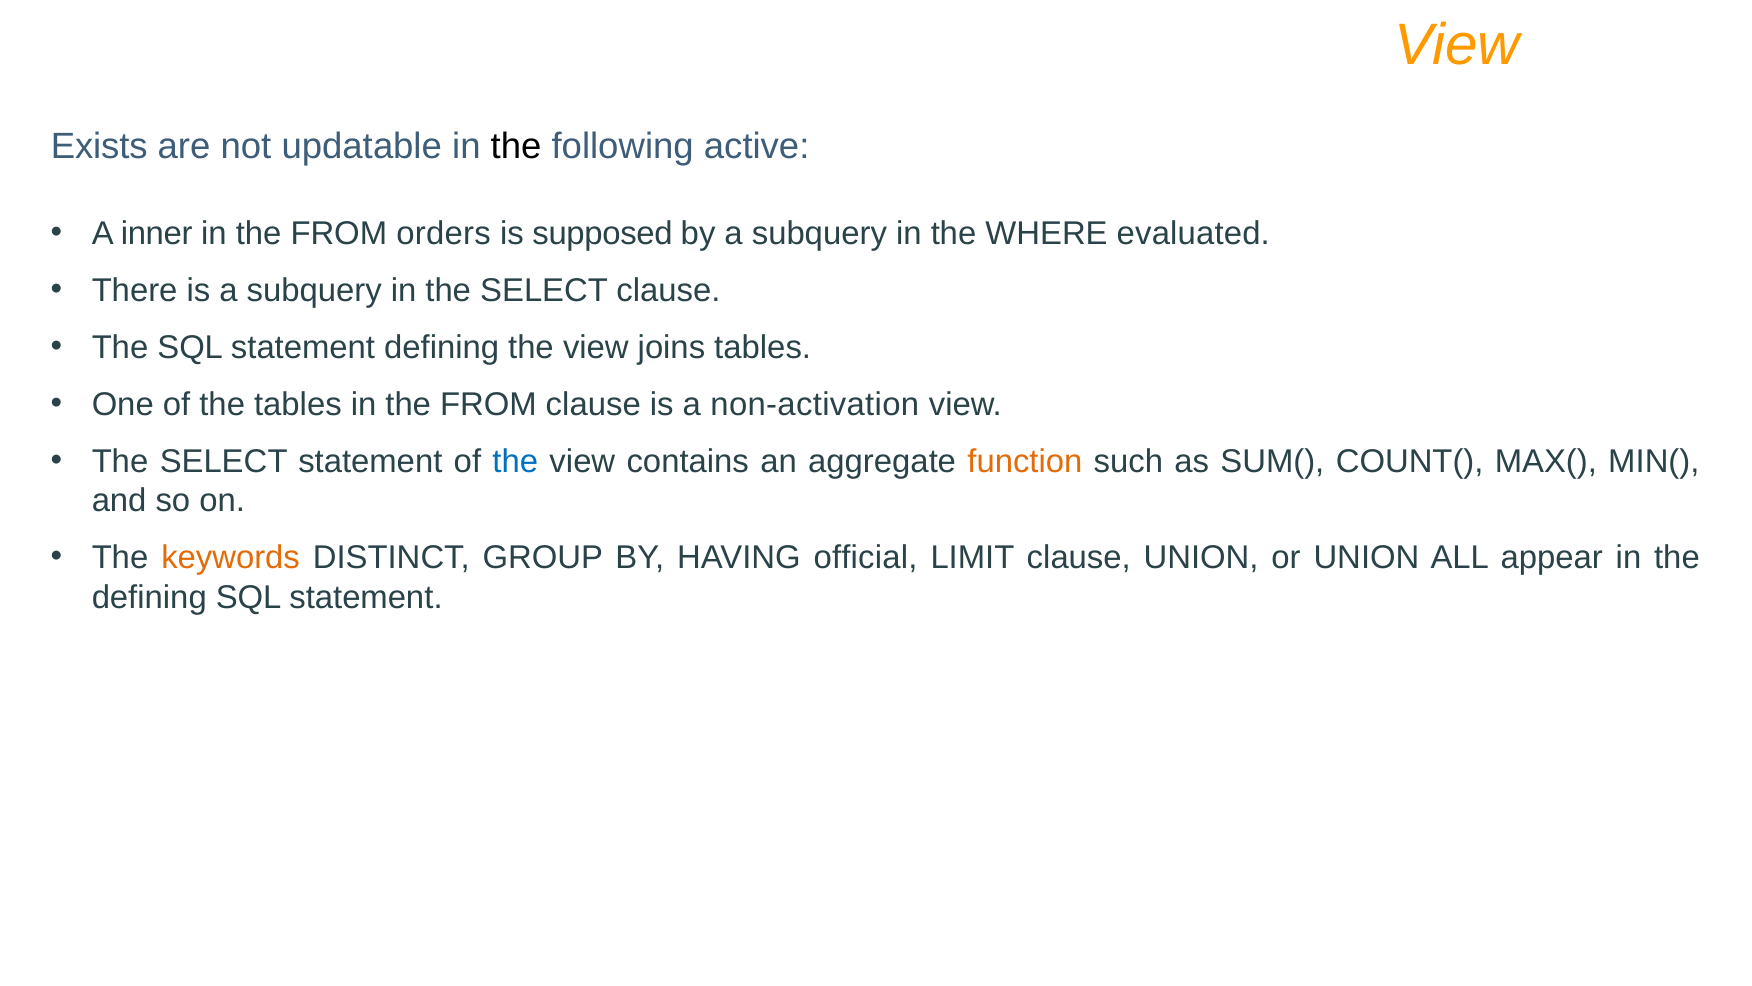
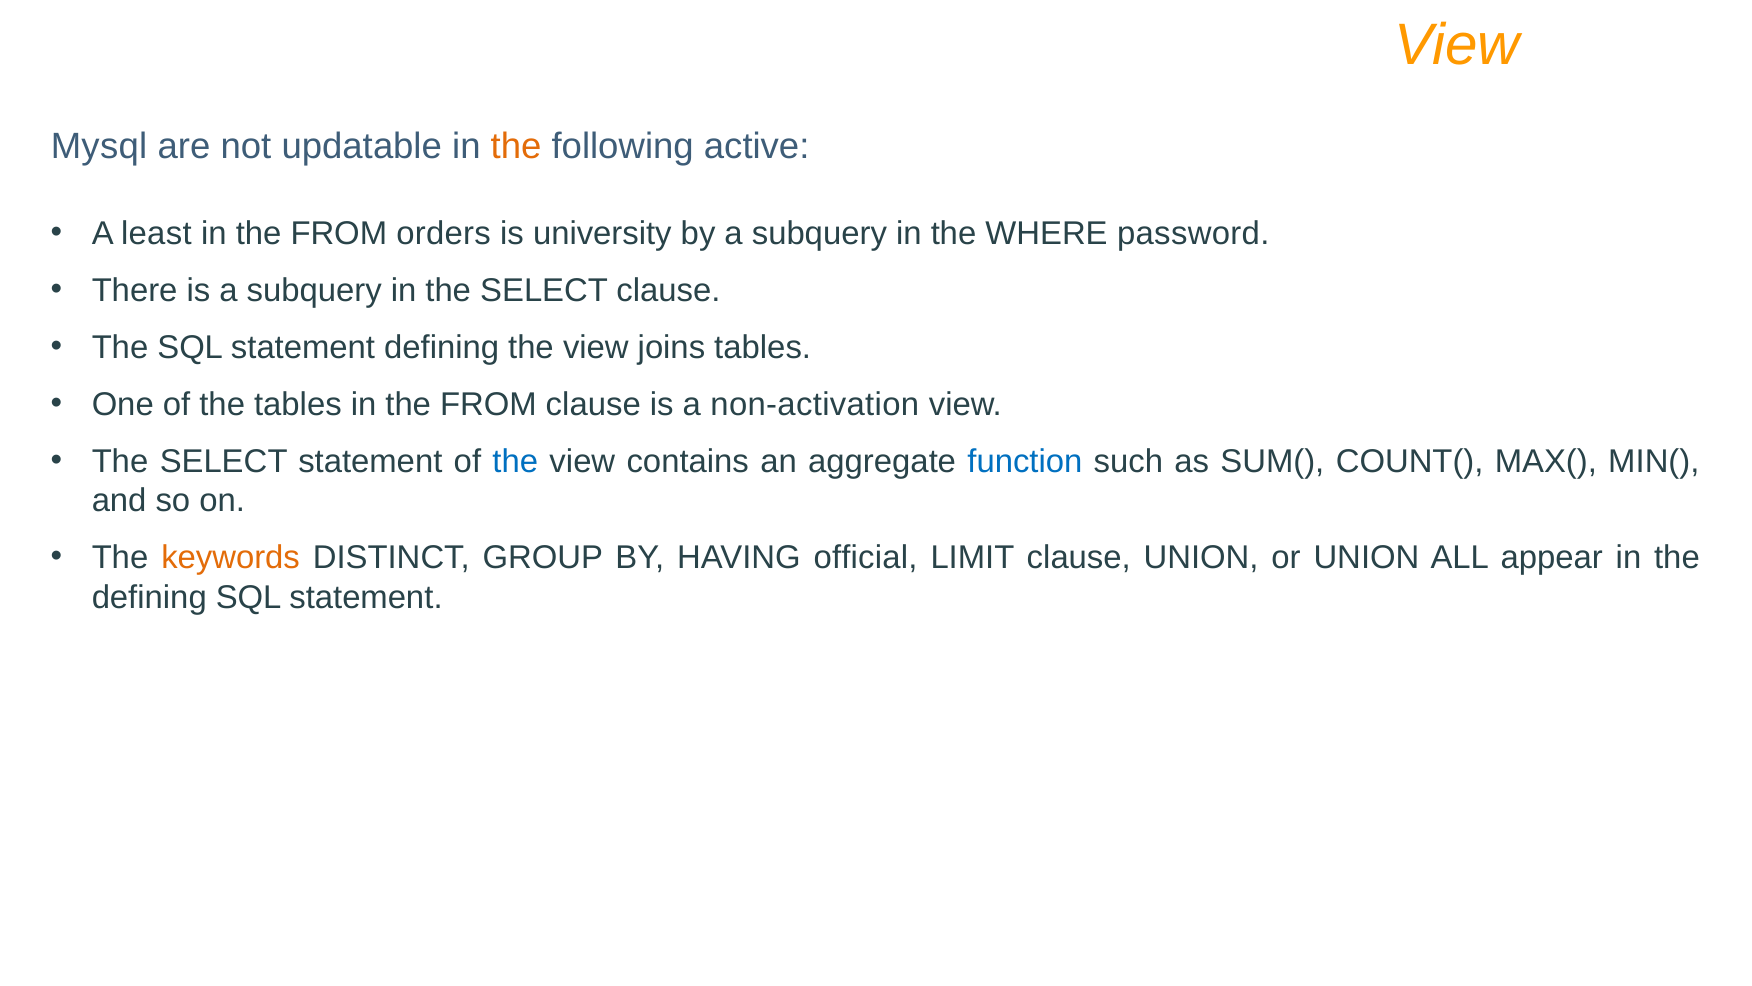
Exists: Exists -> Mysql (99, 147)
the colour: black -> orange (516, 147)
inner: inner -> least (156, 234)
supposed: supposed -> university (602, 234)
evaluated: evaluated -> password (1193, 234)
function colour: orange -> blue (1025, 461)
